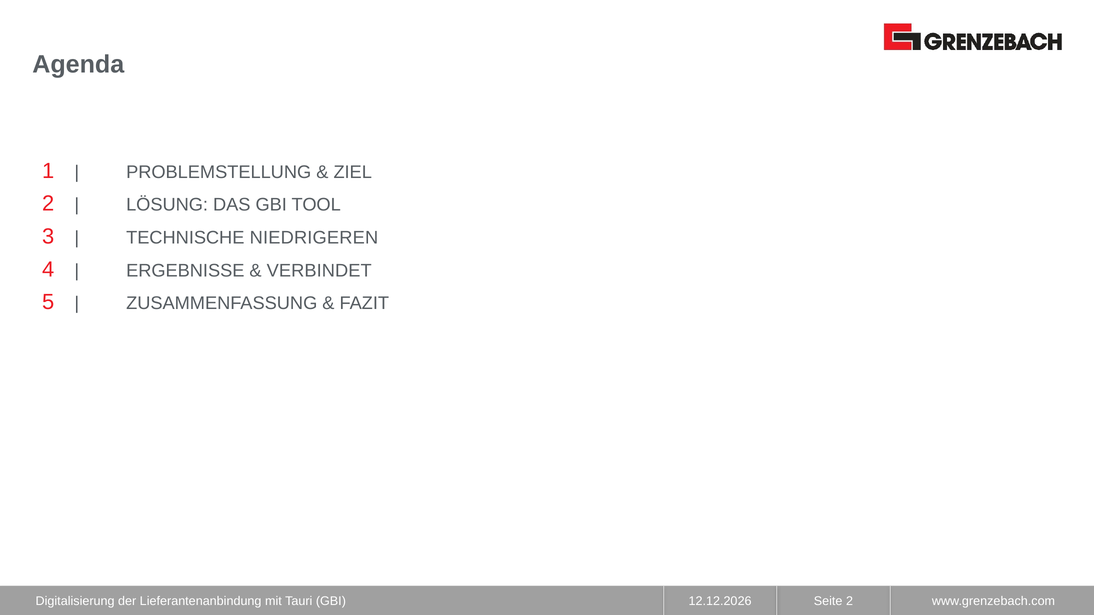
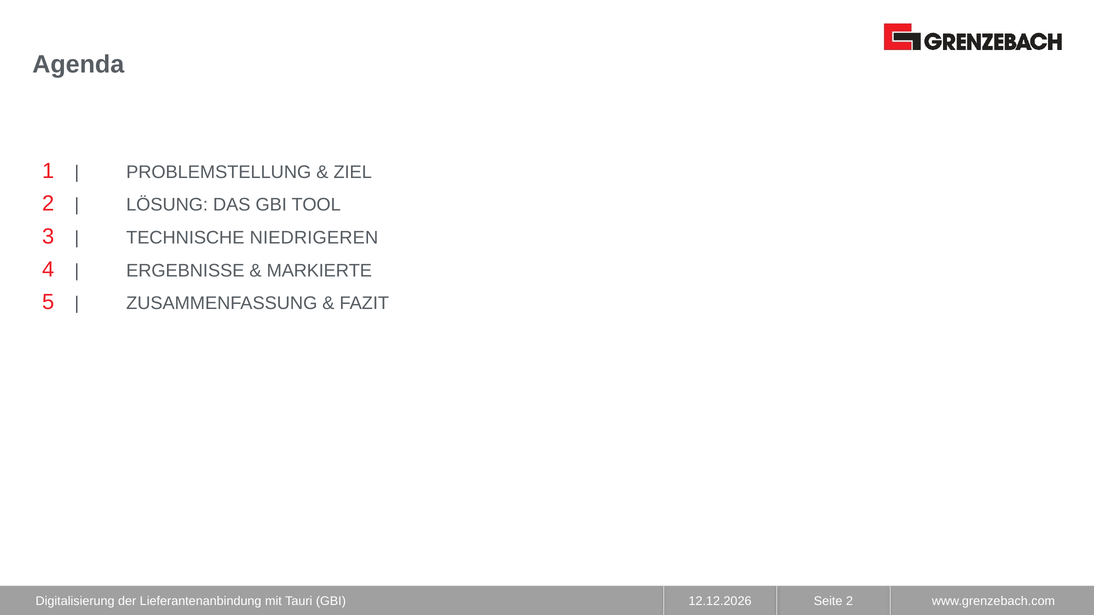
VERBINDET: VERBINDET -> MARKIERTE (319, 271)
